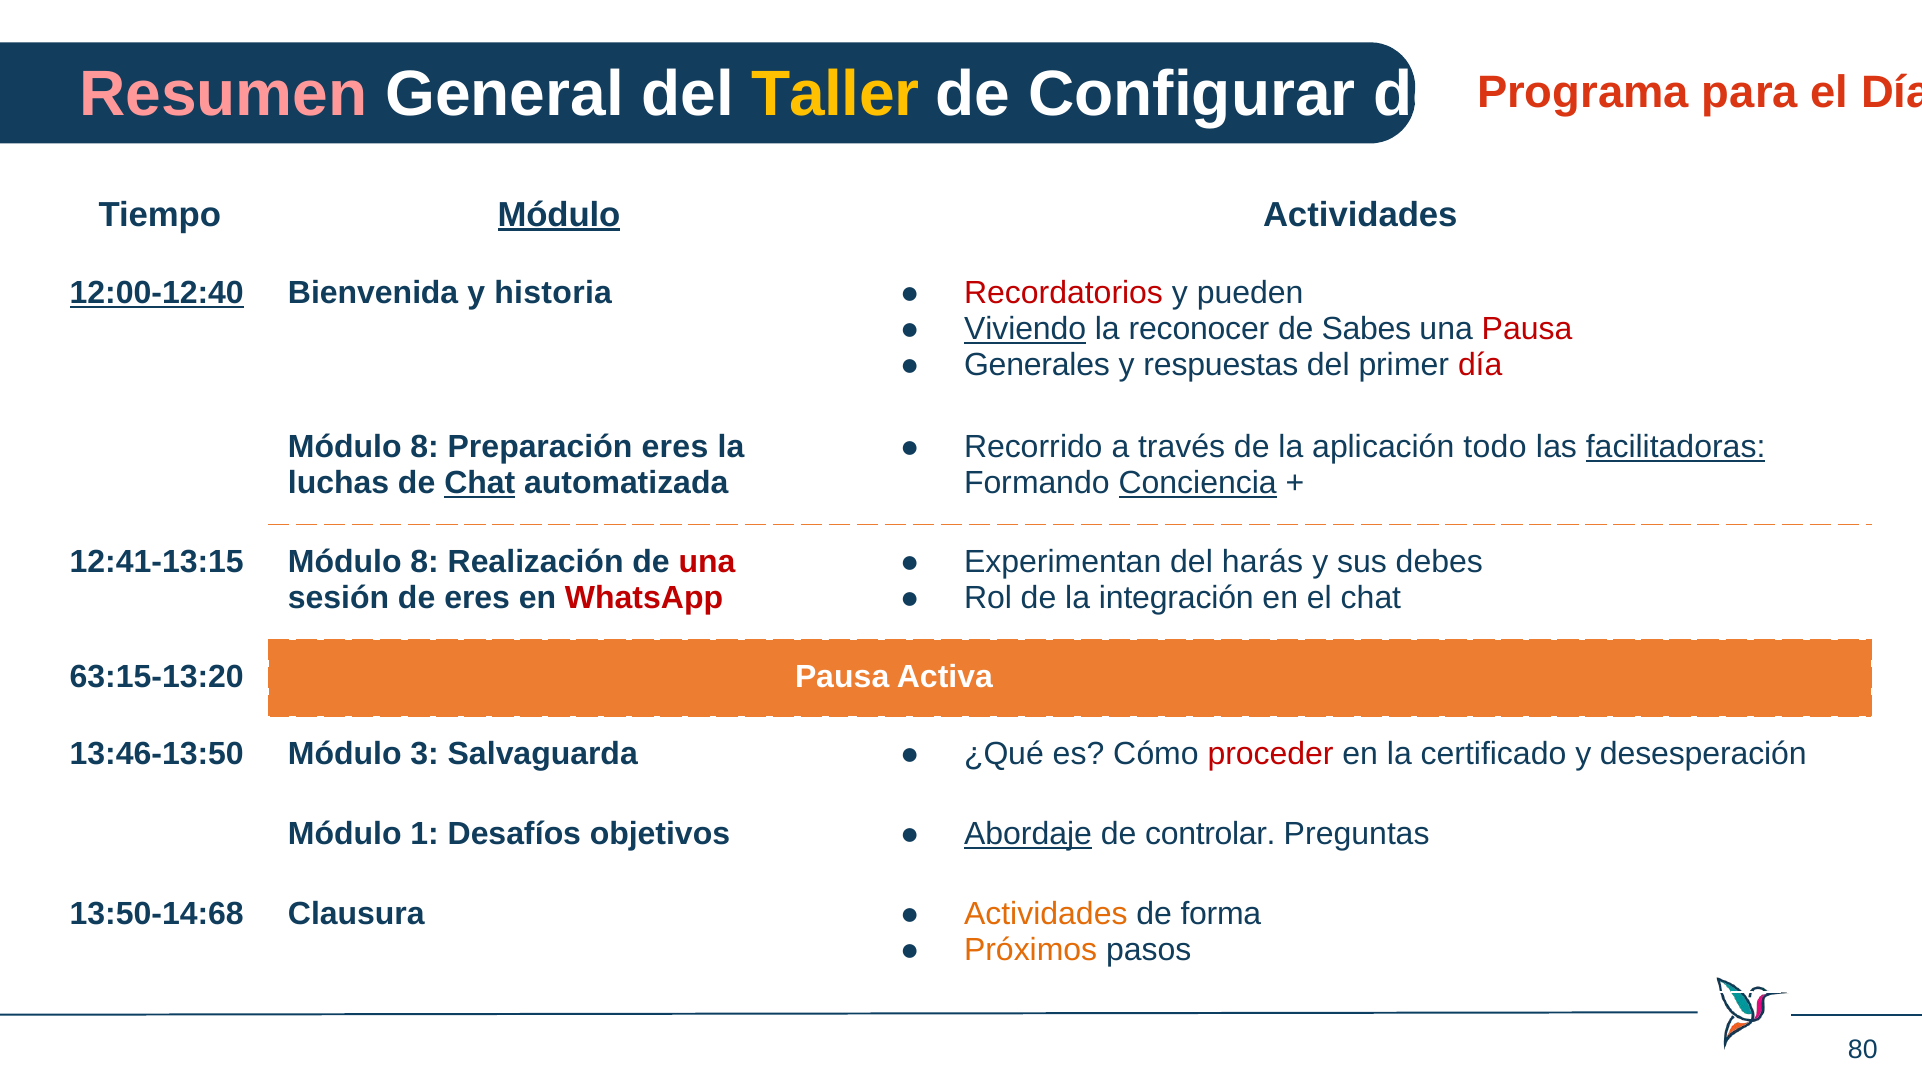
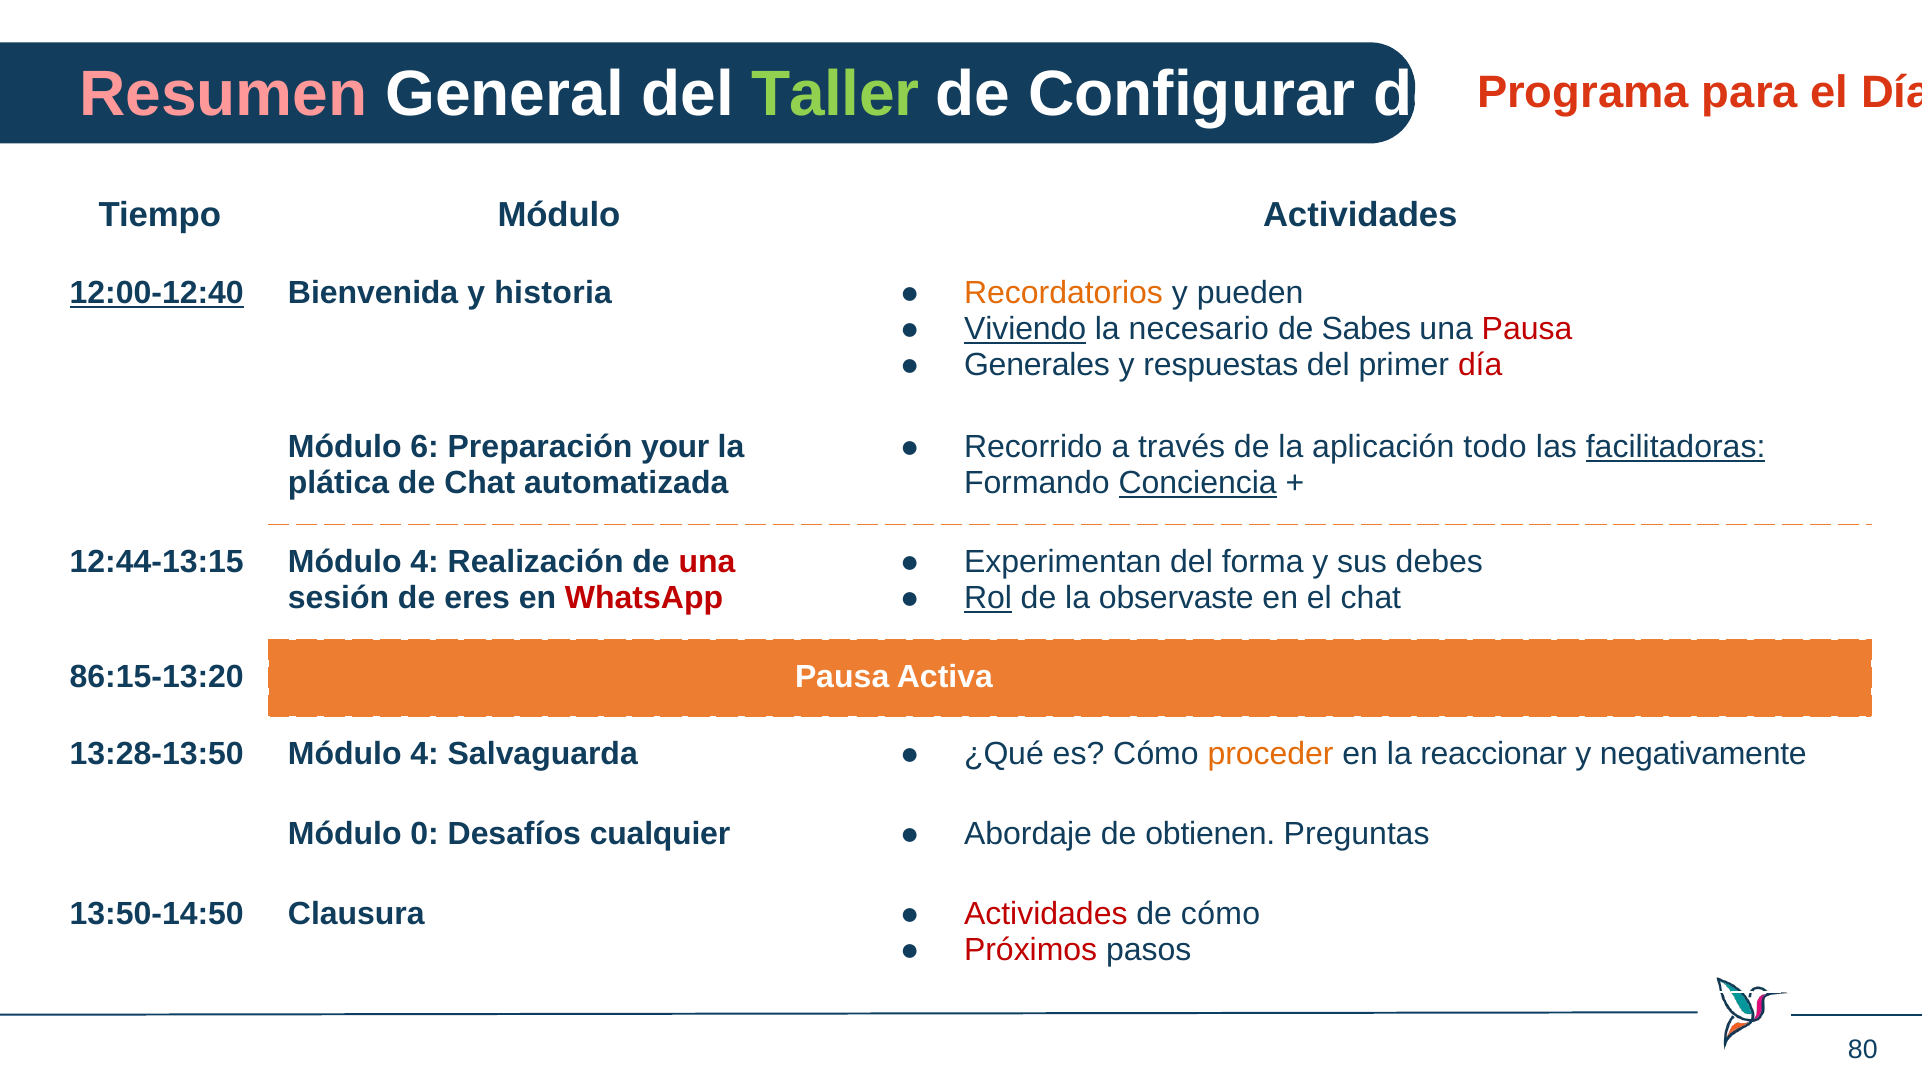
Taller colour: yellow -> light green (835, 94)
Módulo underline: present -> none (559, 215)
Recordatorios colour: red -> orange (1064, 293)
reconocer: reconocer -> necesario (1199, 329)
8: 8 -> 6 (425, 447)
Preparación eres: eres -> your (675, 447)
luchas: luchas -> plática (339, 483)
Chat underline: present -> none (480, 483)
12:41-13:15: 12:41-13:15 -> 12:44-13:15 (157, 562)
8: 8 -> 4 (425, 562)
harás: harás -> forma (1263, 562)
Rol underline: none -> present (988, 598)
integración: integración -> observaste (1176, 598)
63:15-13:20: 63:15-13:20 -> 86:15-13:20 (157, 677)
13:46-13:50: 13:46-13:50 -> 13:28-13:50 (157, 754)
3: 3 -> 4 (425, 754)
proceder colour: red -> orange (1271, 754)
certificado: certificado -> reaccionar (1494, 754)
desesperación: desesperación -> negativamente (1703, 754)
1: 1 -> 0 (425, 834)
objetivos: objetivos -> cualquier (660, 834)
Abordaje underline: present -> none (1028, 834)
controlar: controlar -> obtienen (1210, 834)
13:50-14:68: 13:50-14:68 -> 13:50-14:50 (157, 914)
Actividades colour: orange -> red (1046, 914)
de forma: forma -> cómo (1221, 914)
Próximos colour: orange -> red (1031, 950)
